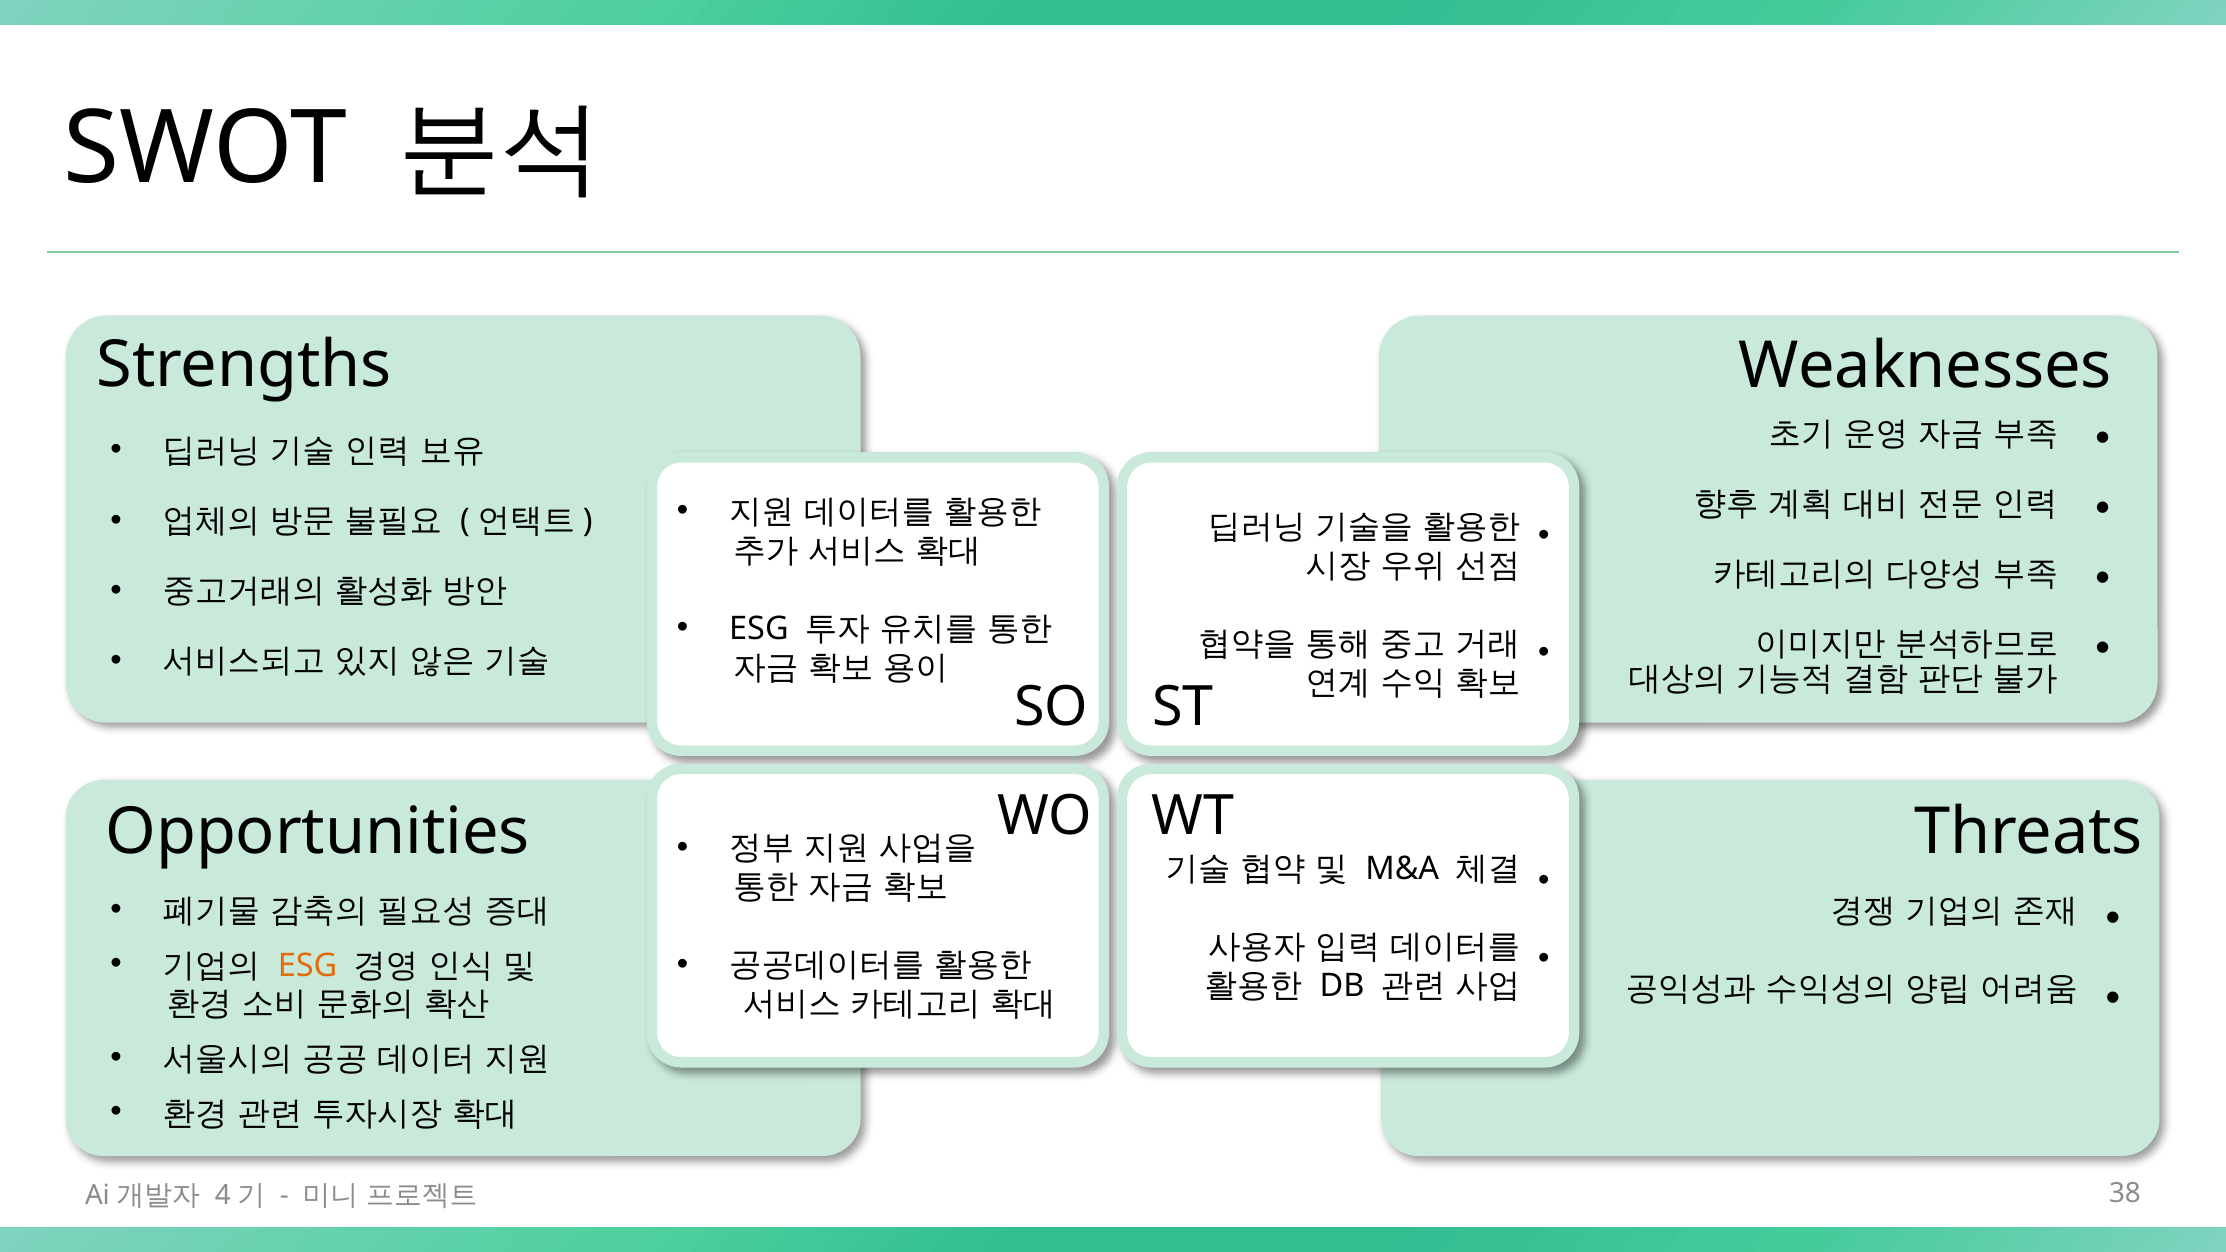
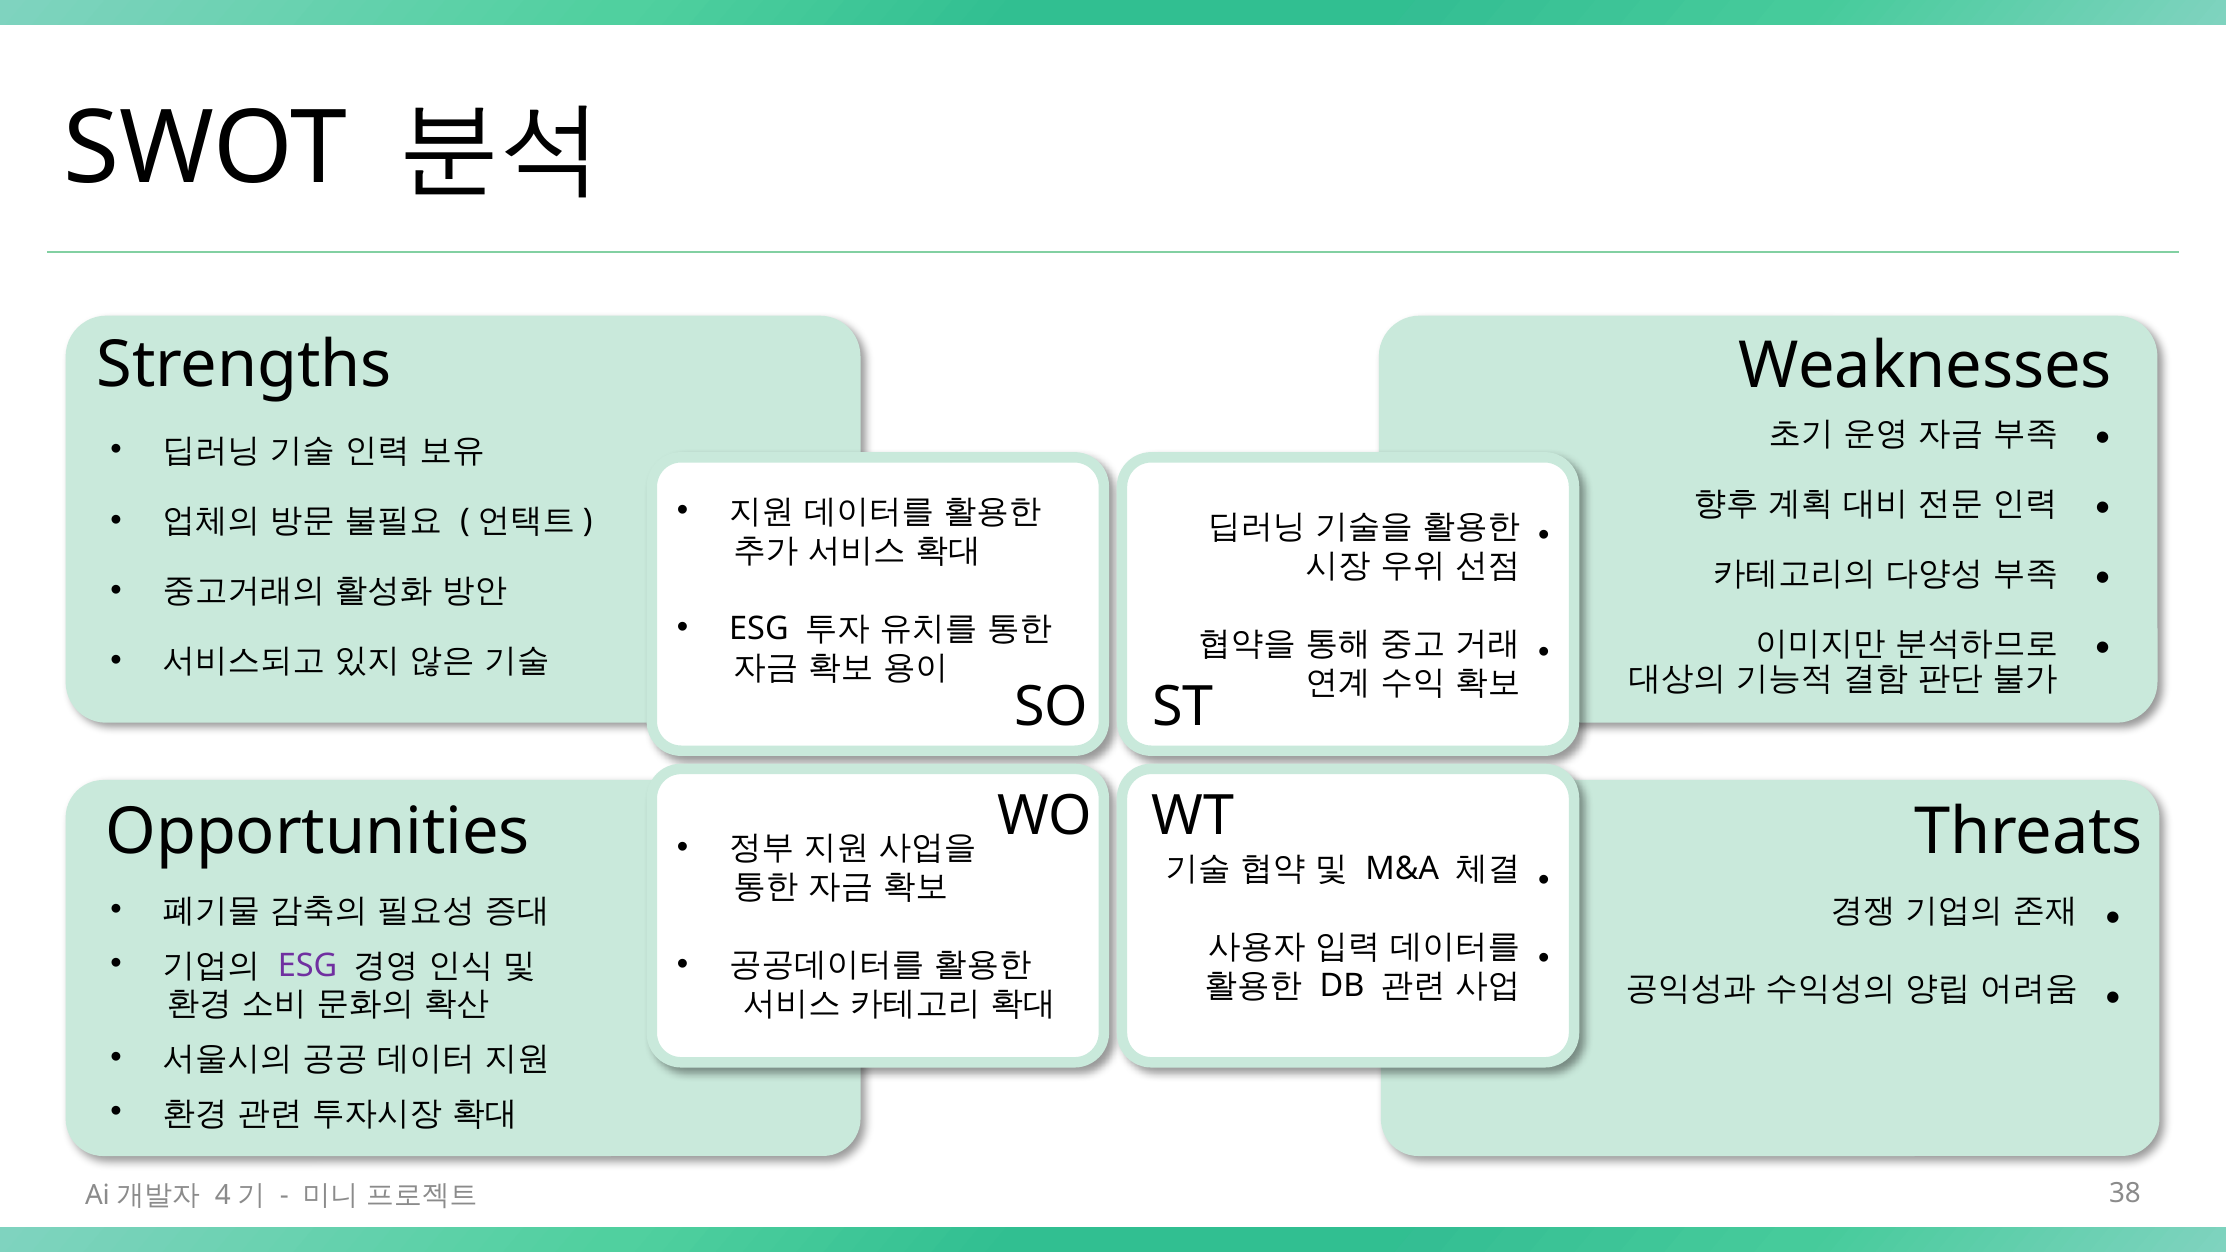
ESG colour: orange -> purple (308, 966)
